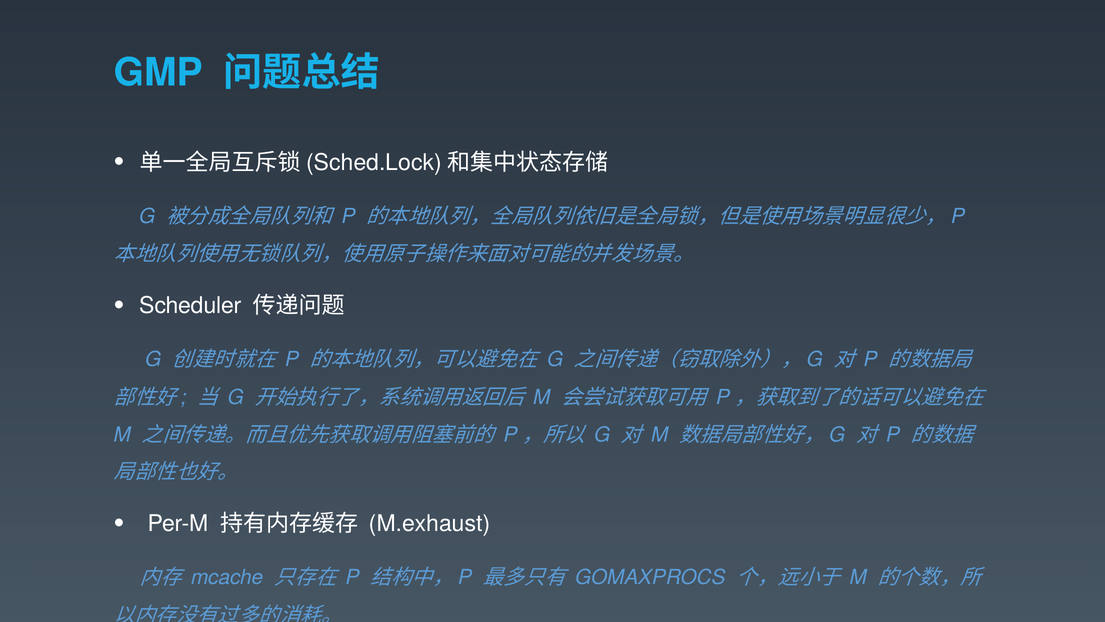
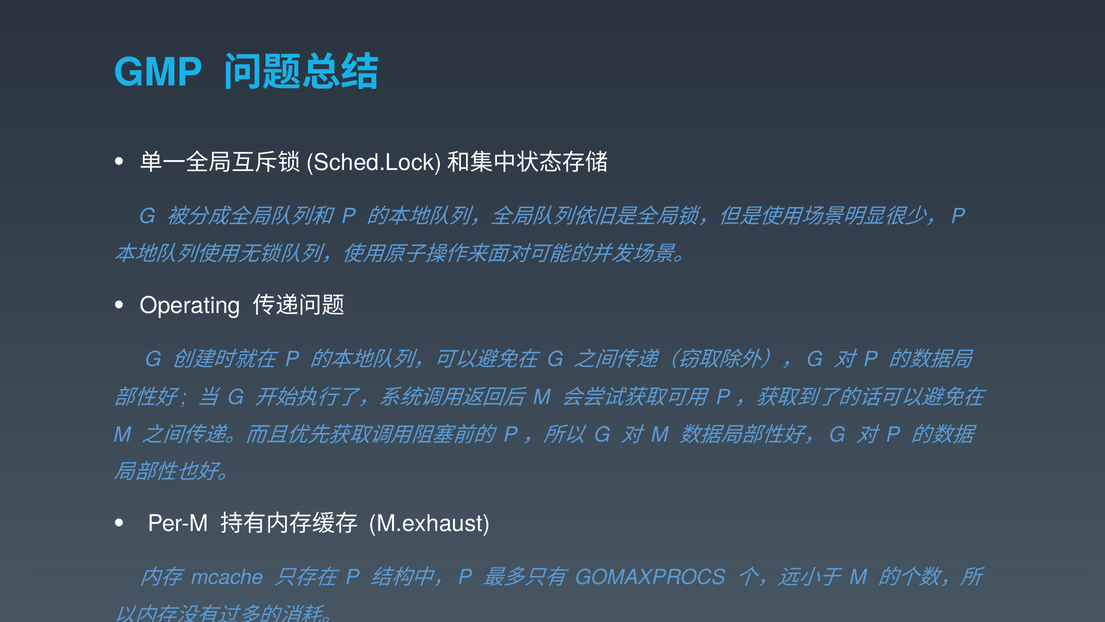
Scheduler: Scheduler -> Operating (190, 306)
